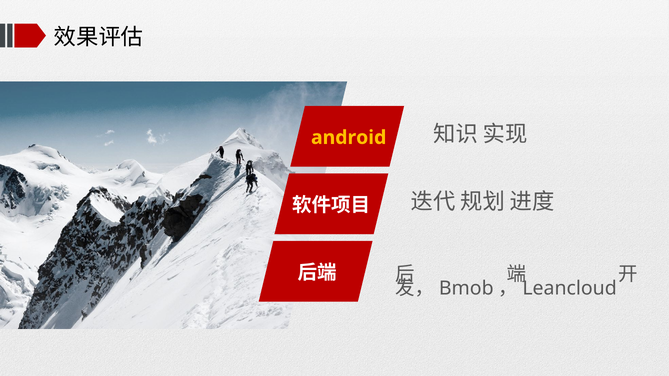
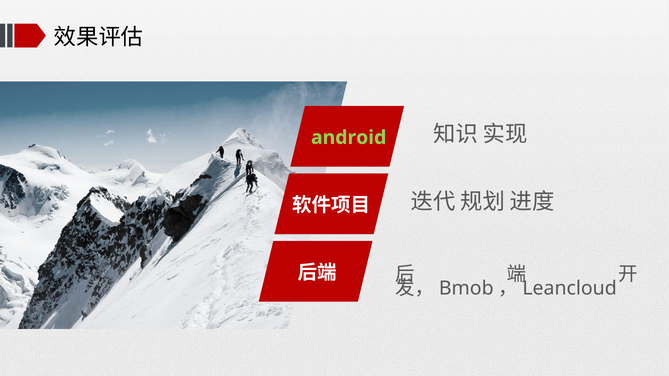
android colour: yellow -> light green (349, 138)
